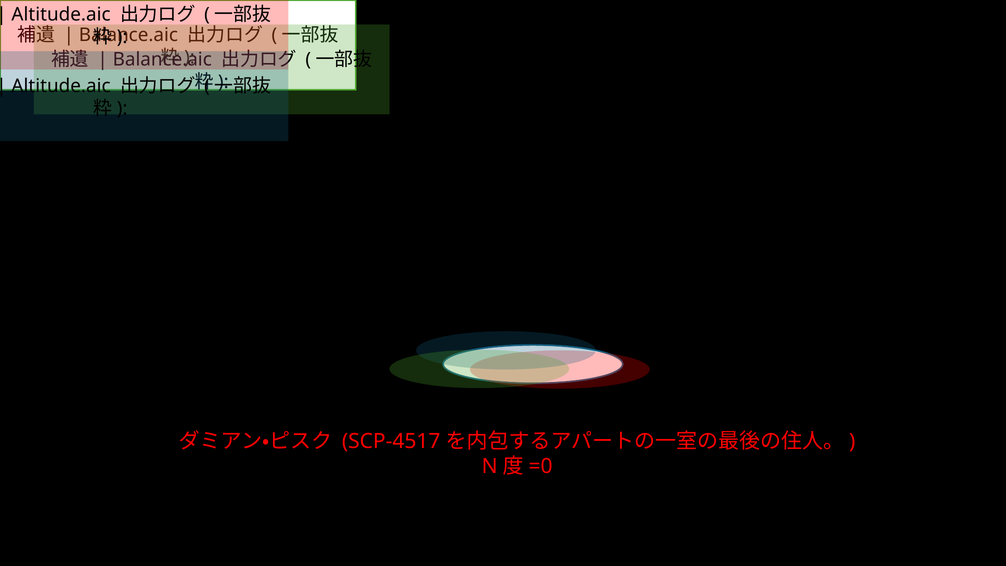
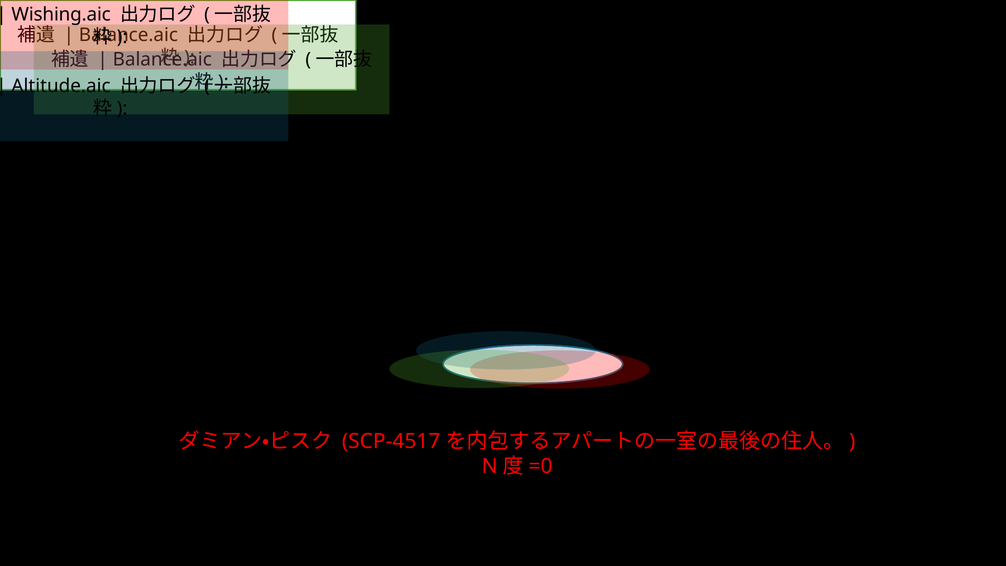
Altitude.aic: Altitude.aic -> Wishing.aic (61, 15)
